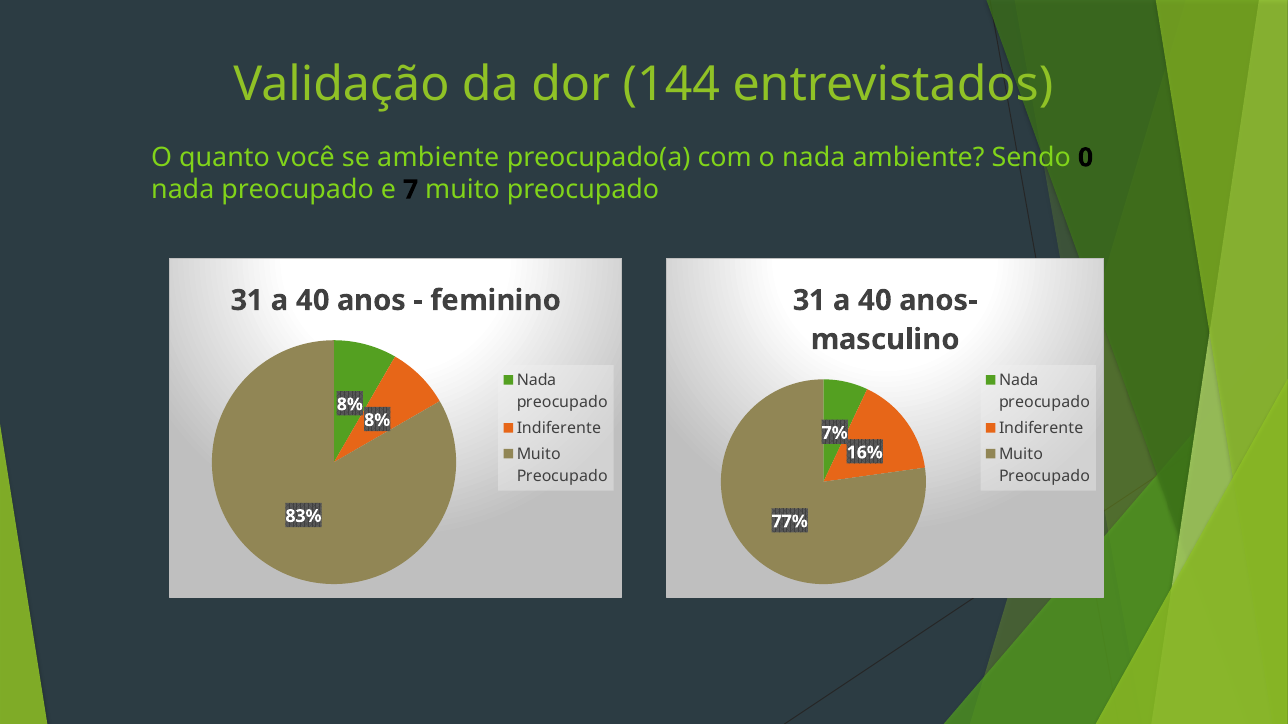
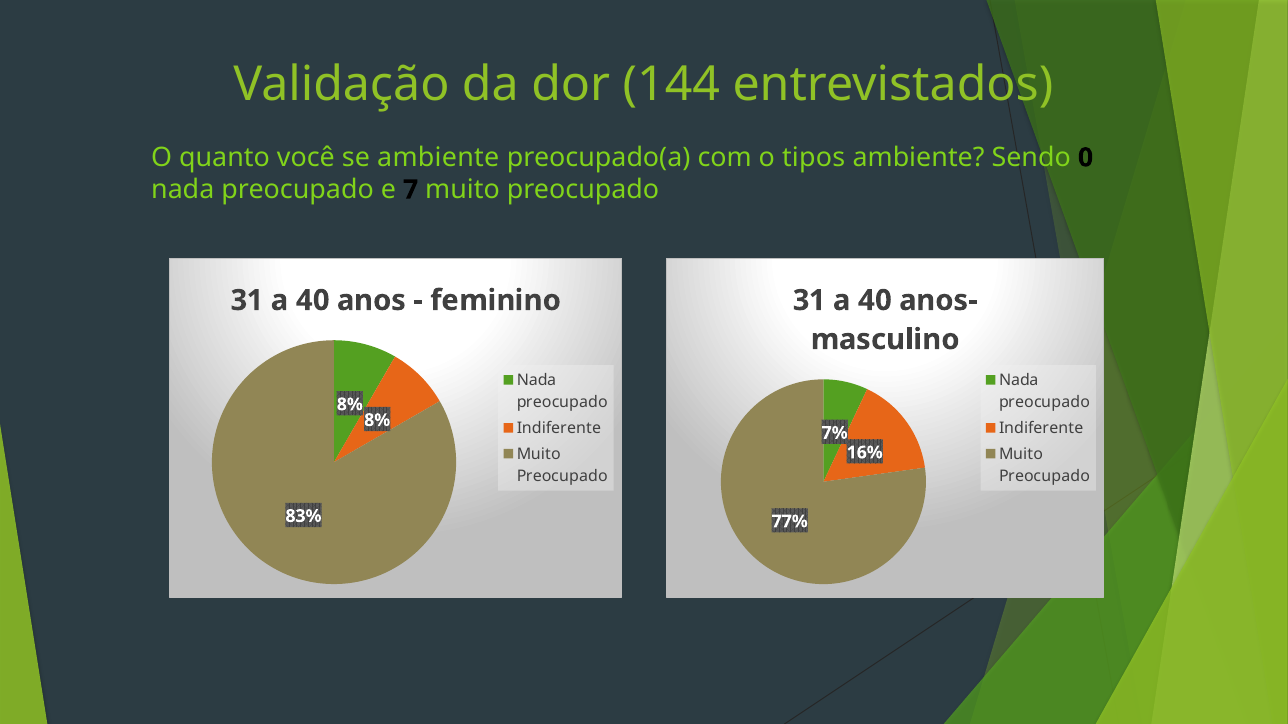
o nada: nada -> tipos (814, 158)
